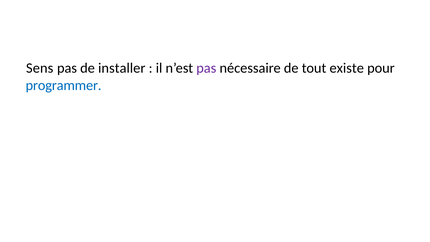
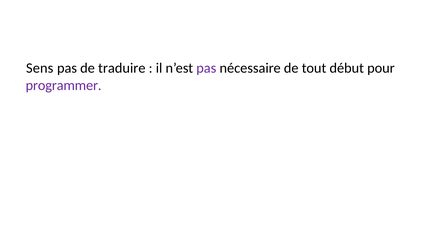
installer: installer -> traduire (122, 68)
existe: existe -> début (347, 68)
programmer colour: blue -> purple (64, 85)
